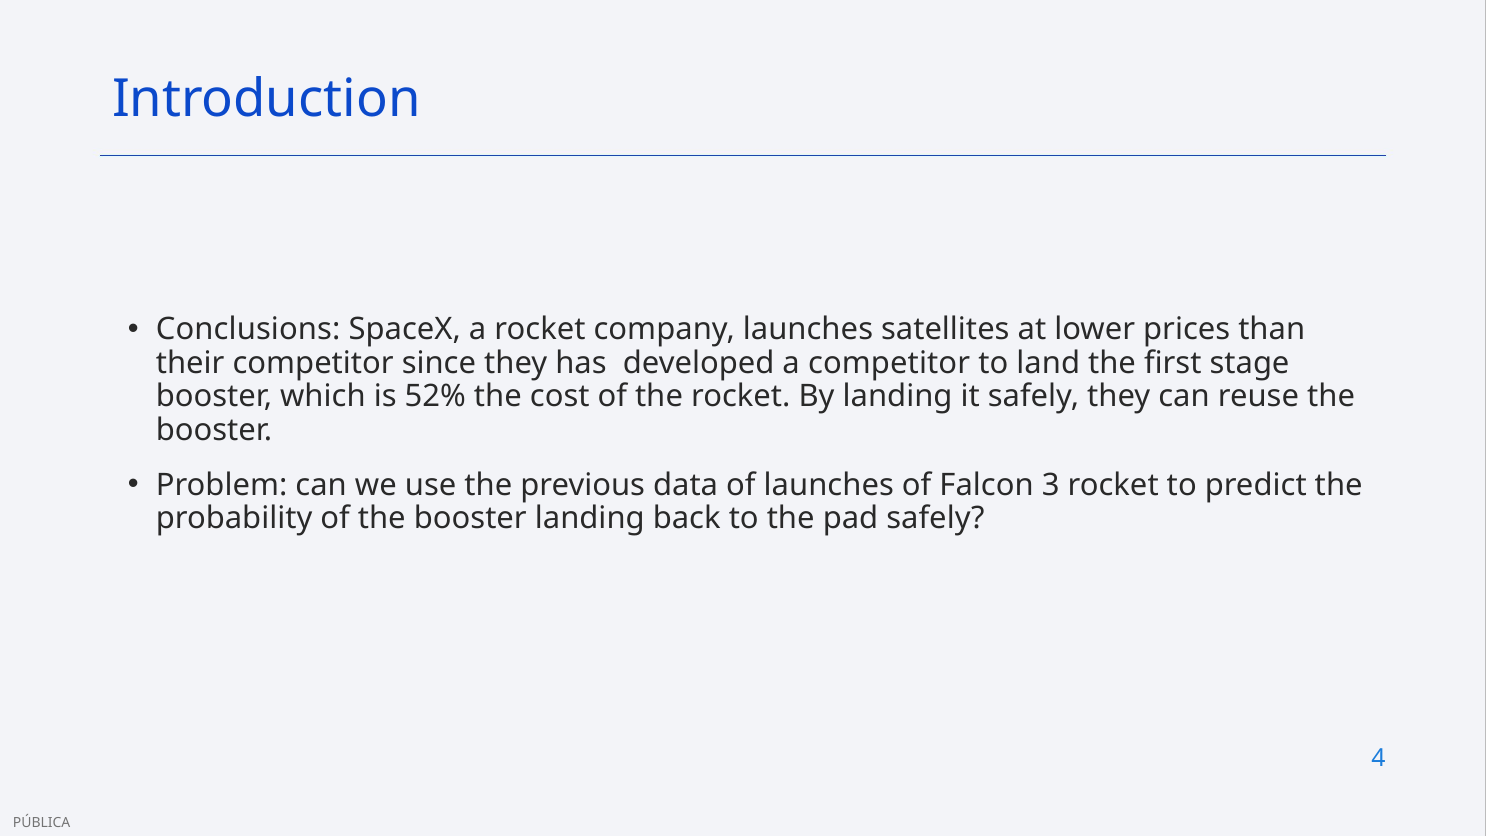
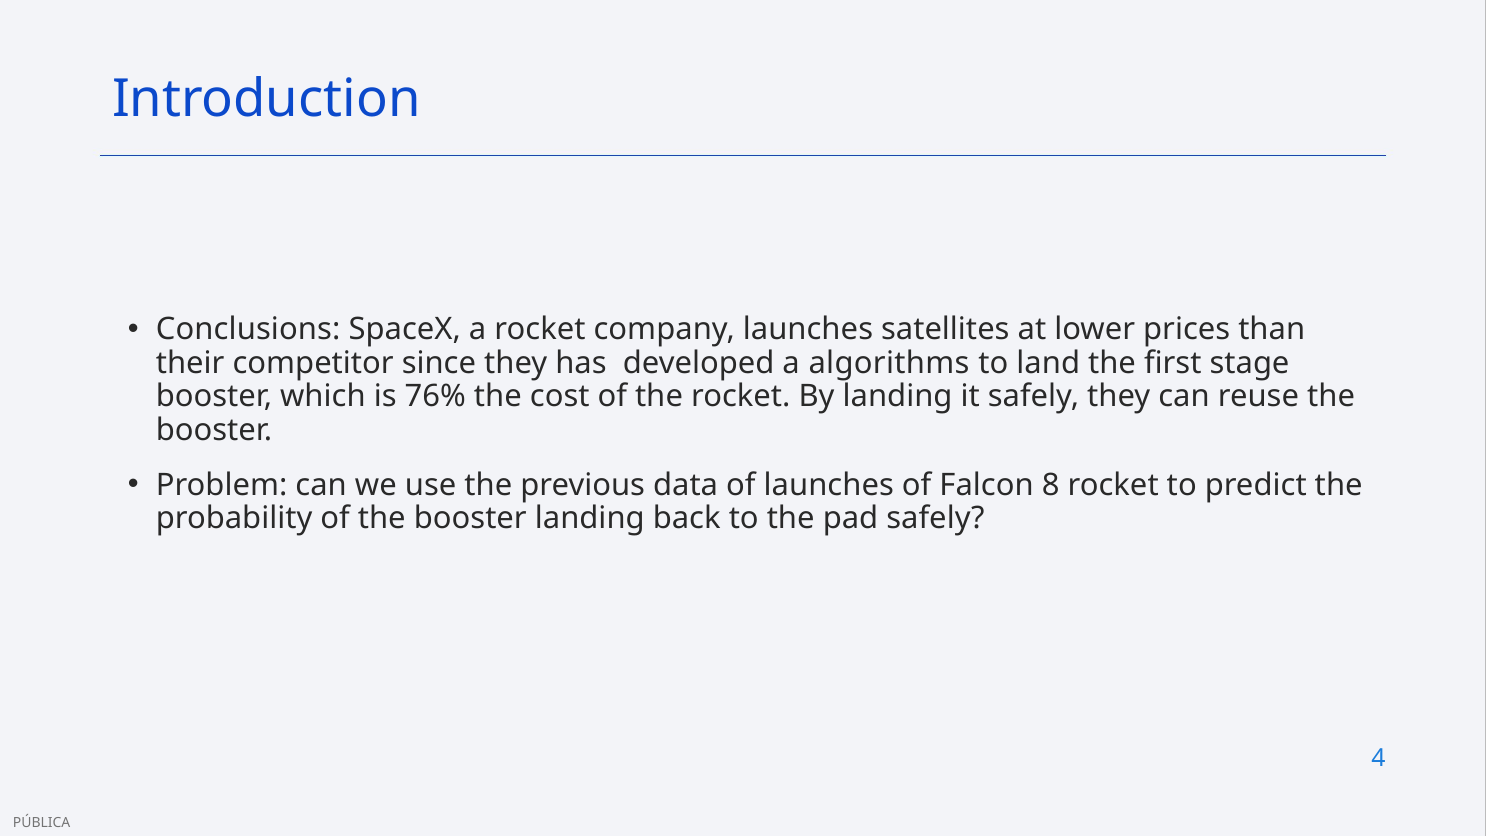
a competitor: competitor -> algorithms (889, 363)
52%: 52% -> 76% (435, 396)
3: 3 -> 8 (1051, 485)
